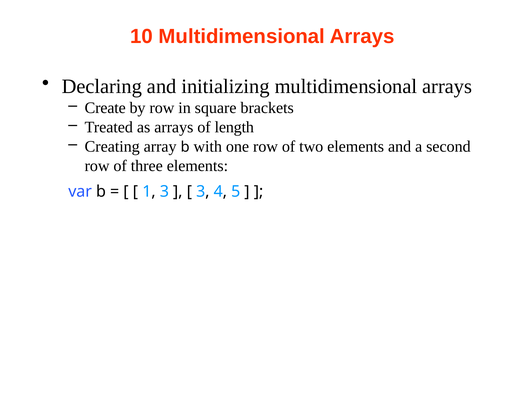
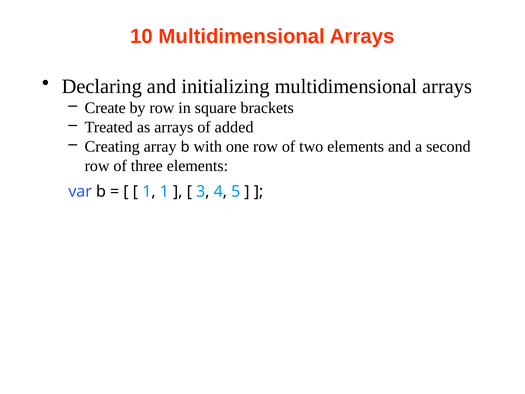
length: length -> added (234, 127)
1 3: 3 -> 1 (164, 191)
